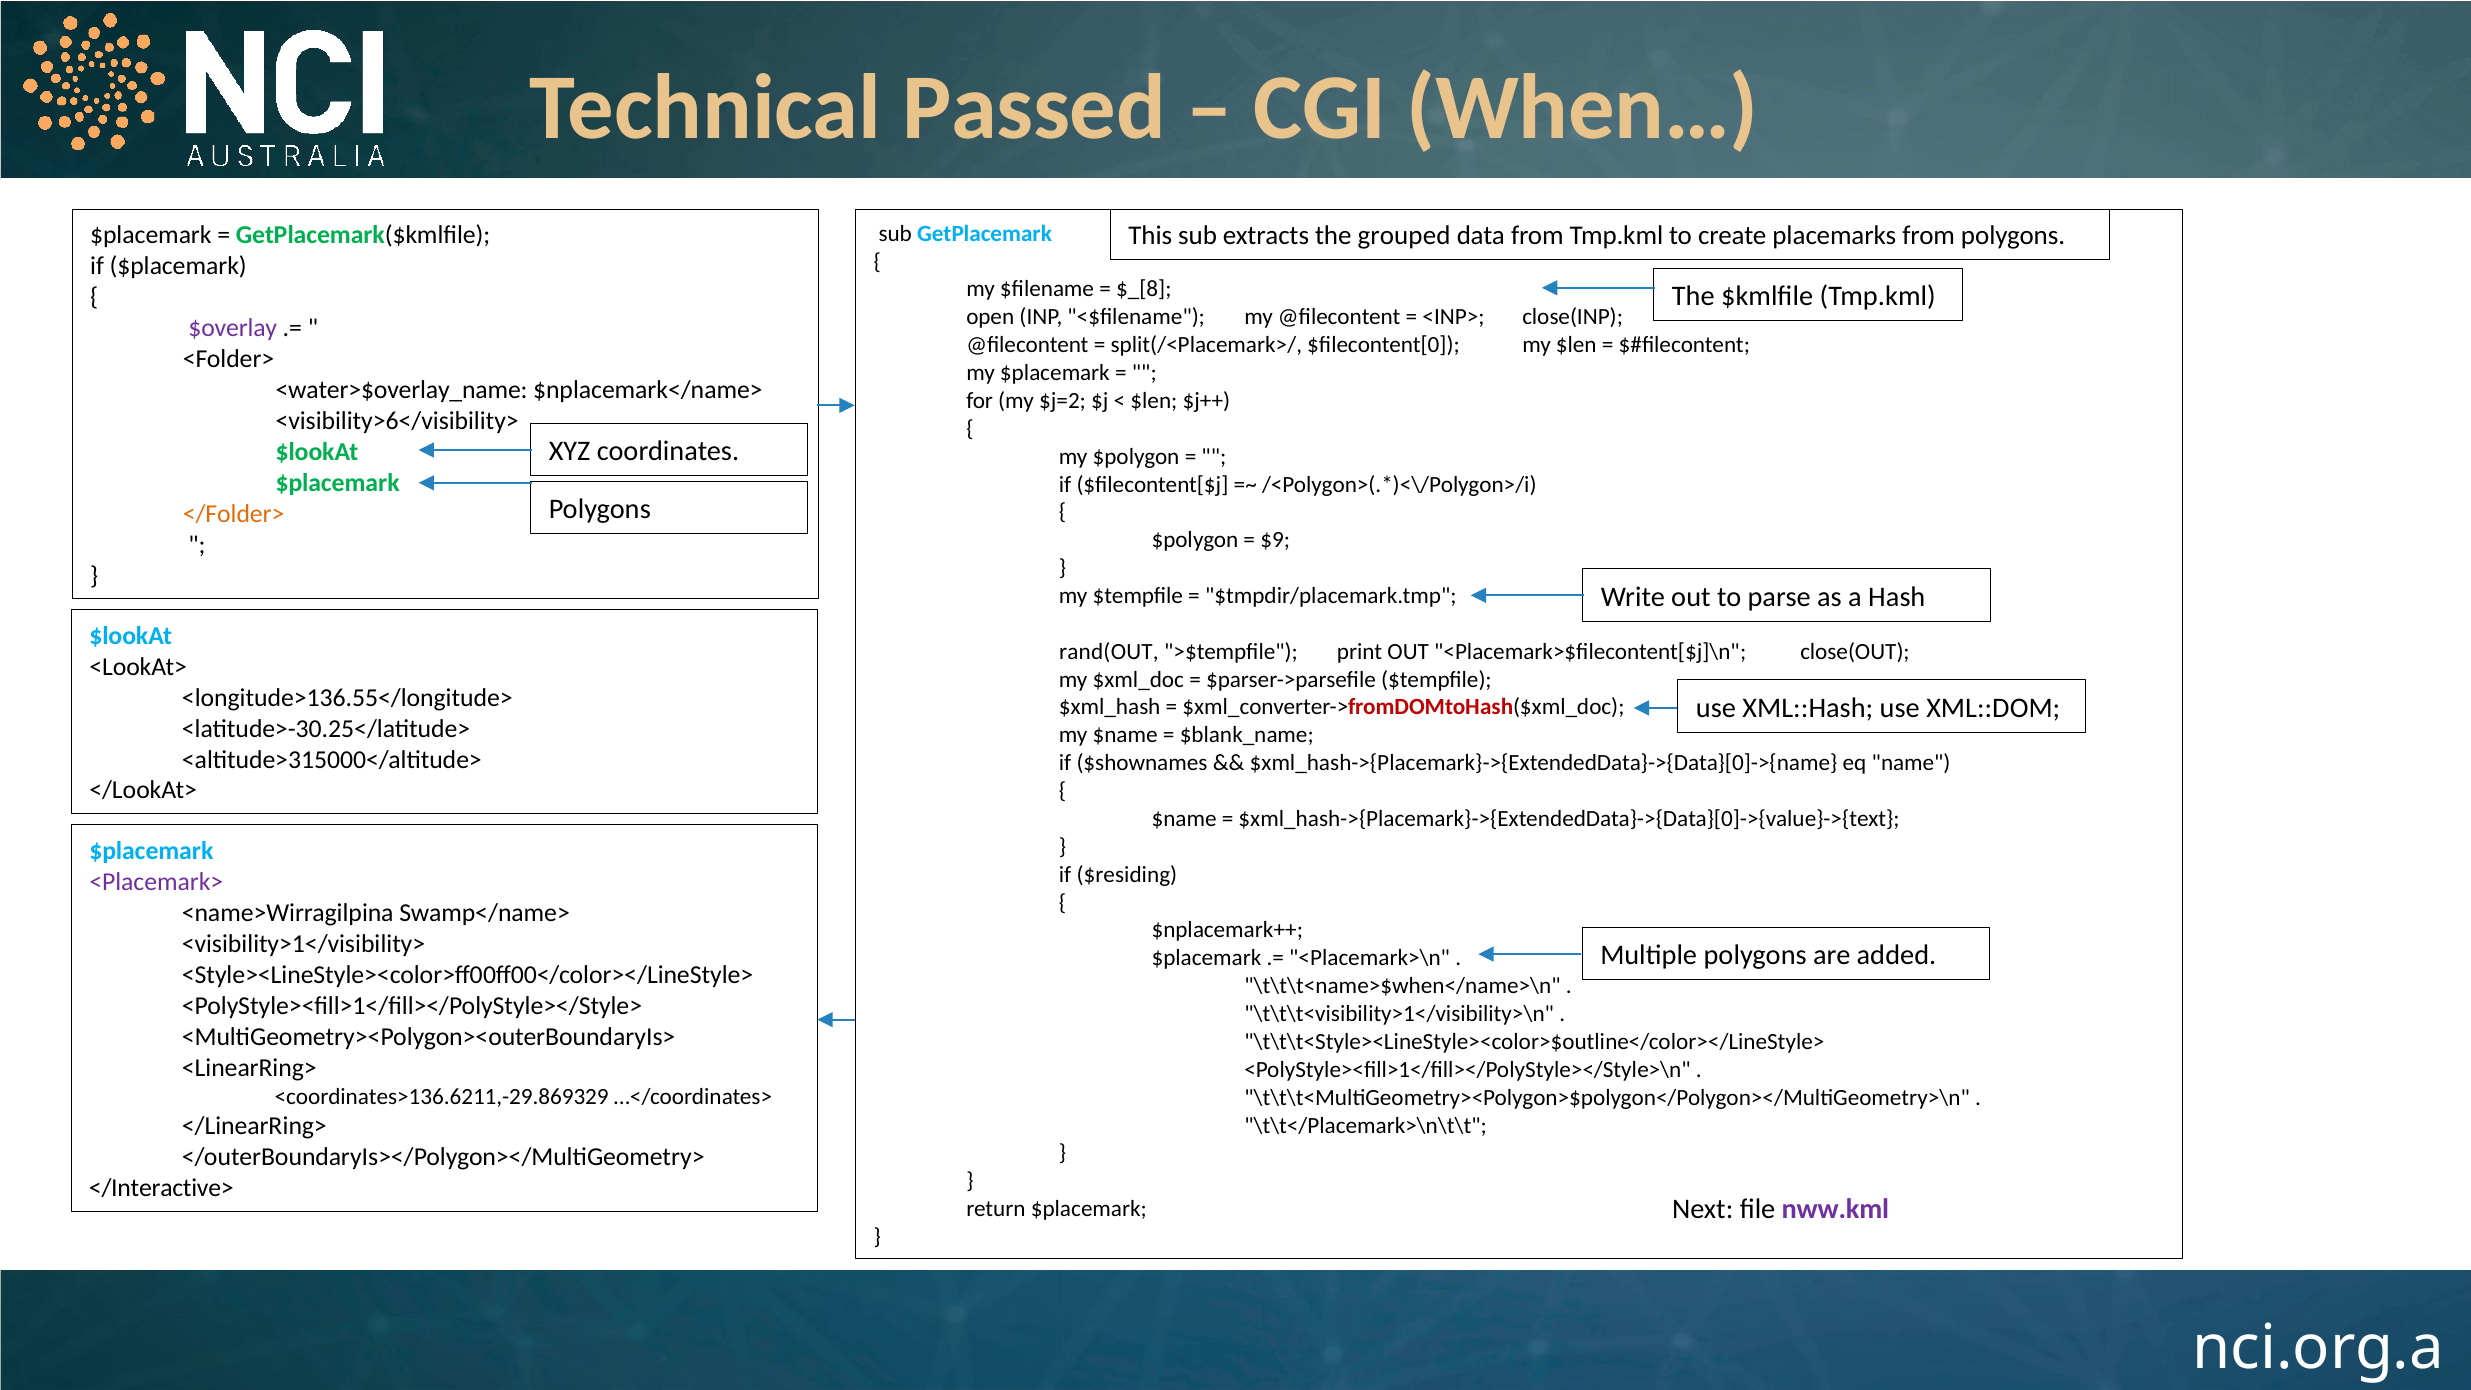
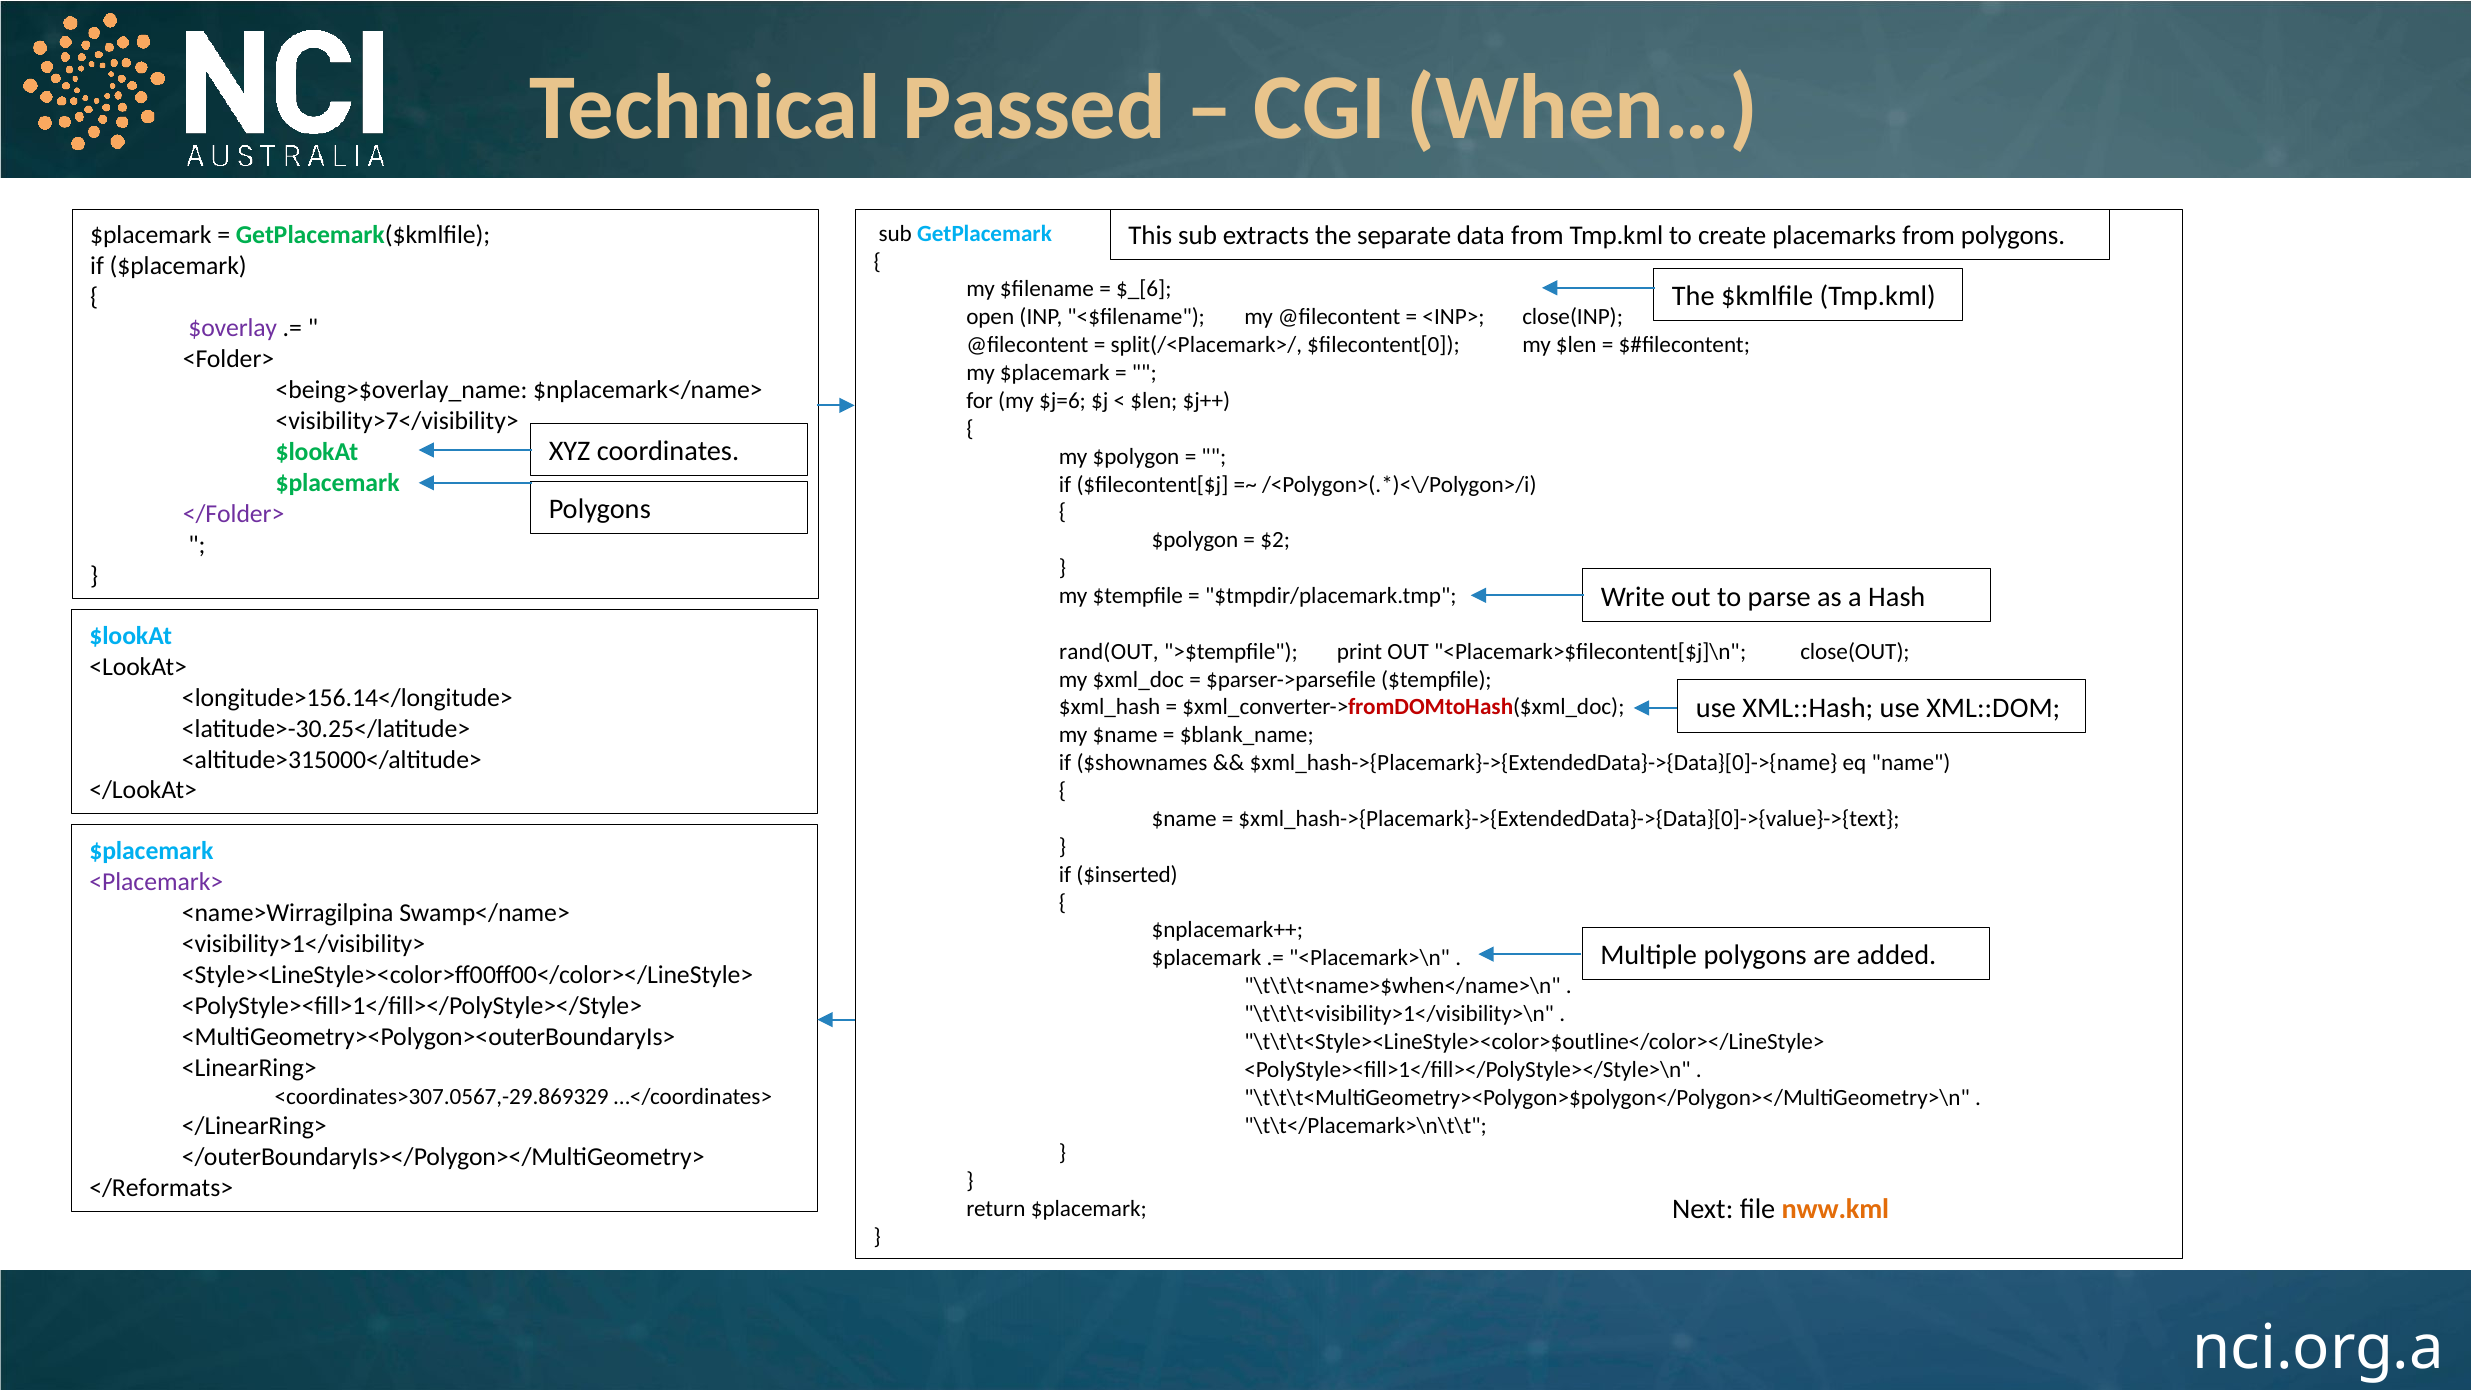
grouped: grouped -> separate (1404, 236)
$_[8: $_[8 -> $_[6 (1144, 289)
<water>$overlay_name: <water>$overlay_name -> <being>$overlay_name (401, 390)
$j=2: $j=2 -> $j=6 (1063, 401)
<visibility>6</visibility>: <visibility>6</visibility> -> <visibility>7</visibility> (397, 421)
</Folder> colour: orange -> purple (234, 514)
$9: $9 -> $2 (1275, 540)
<longitude>136.55</longitude>: <longitude>136.55</longitude> -> <longitude>156.14</longitude> (347, 698)
$residing: $residing -> $inserted (1127, 875)
<coordinates>136.6211,-29.869329: <coordinates>136.6211,-29.869329 -> <coordinates>307.0567,-29.869329 (442, 1097)
</Interactive>: </Interactive> -> </Reformats> (161, 1188)
nww.kml colour: purple -> orange (1835, 1209)
